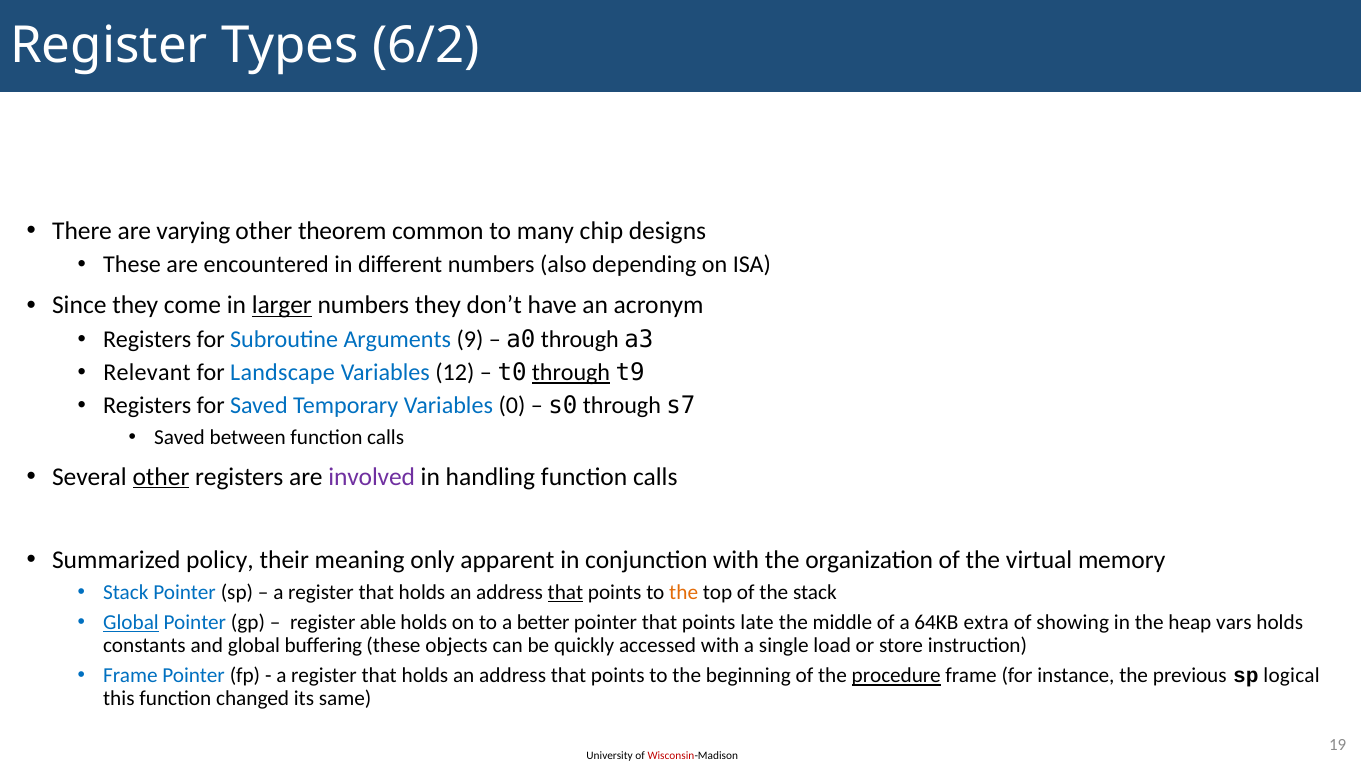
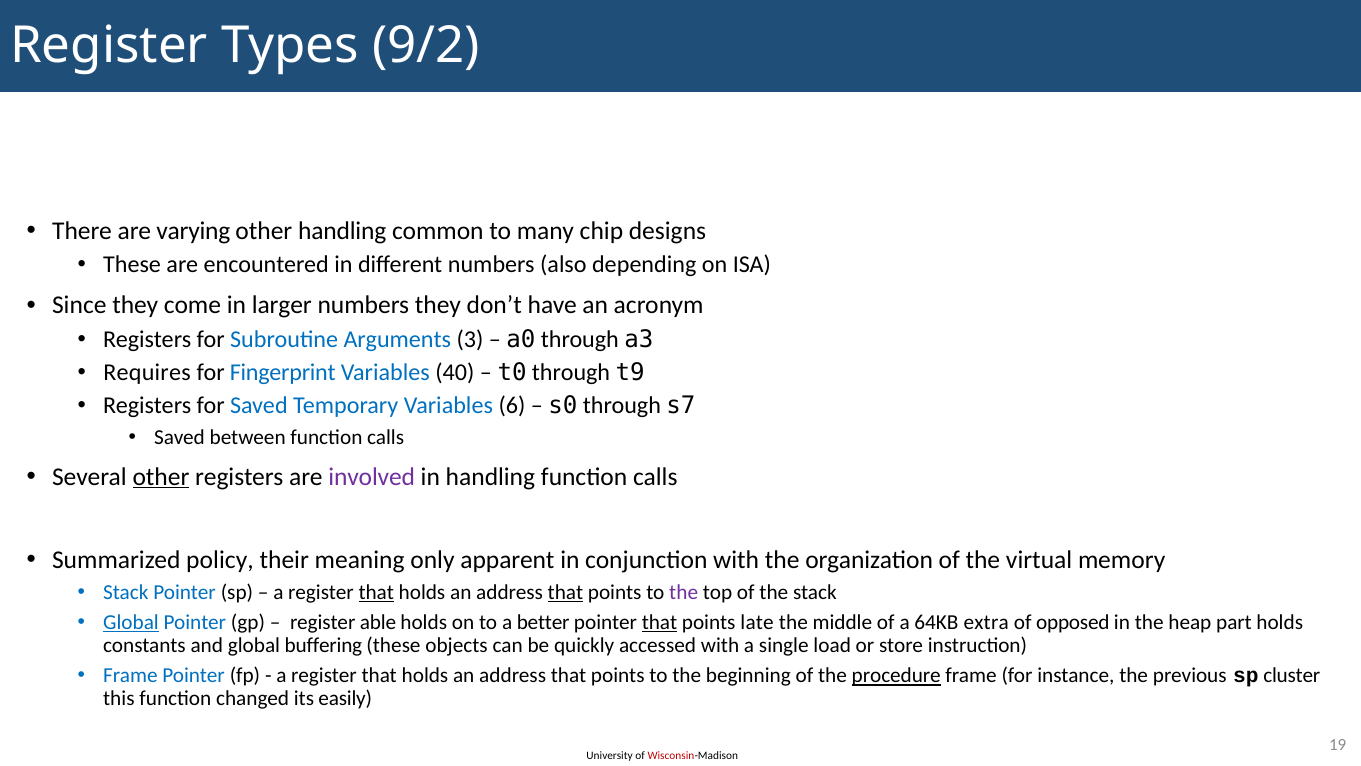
6/2: 6/2 -> 9/2 (426, 46)
other theorem: theorem -> handling (342, 230)
larger underline: present -> none (282, 305)
9: 9 -> 3 (470, 339)
Relevant: Relevant -> Requires (147, 372)
Landscape: Landscape -> Fingerprint (283, 372)
12: 12 -> 40 (455, 372)
through underline: present -> none (571, 372)
0: 0 -> 6 (512, 405)
that underline: none -> present (376, 592)
the colour: orange -> purple (684, 592)
that underline: none -> present (659, 622)
showing: showing -> opposed (1073, 622)
vars: vars -> part (1234, 622)
logical: logical -> cluster (1292, 675)
same: same -> easily (345, 698)
